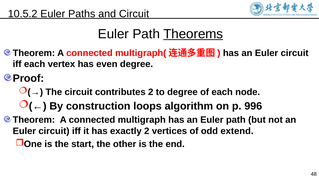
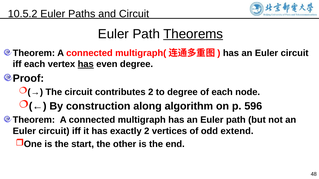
has underline: none -> present (86, 64)
loops: loops -> along (148, 106)
996: 996 -> 596 (253, 106)
